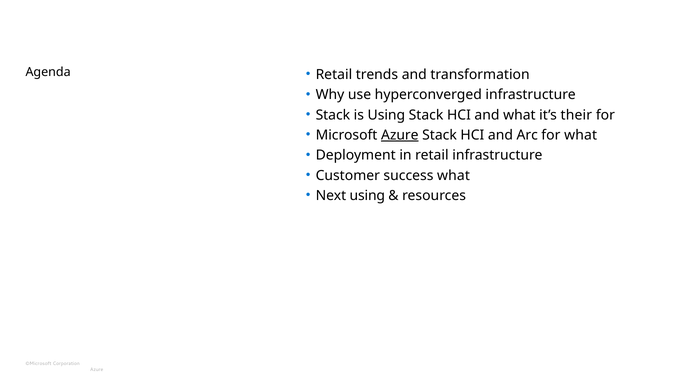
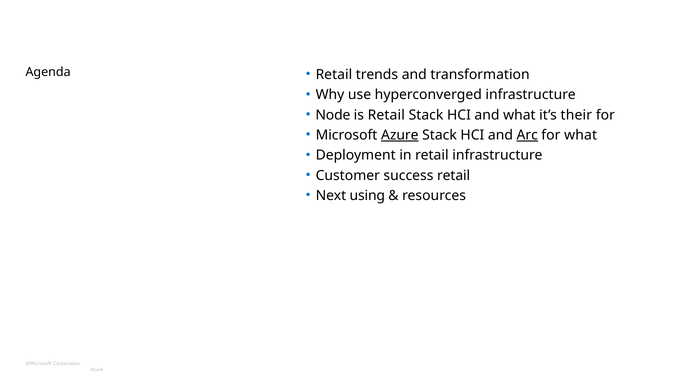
Stack: Stack -> Node (333, 115)
is Using: Using -> Retail (386, 115)
Arc underline: none -> present (527, 135)
success what: what -> retail (454, 176)
